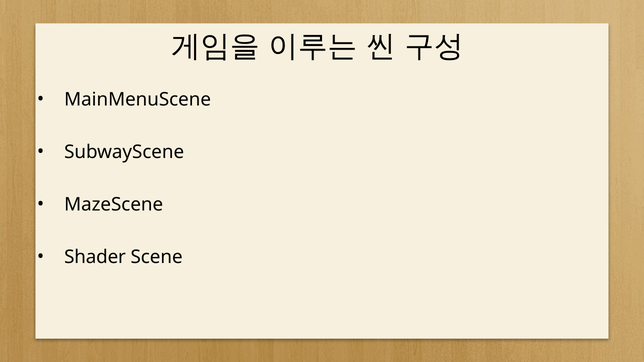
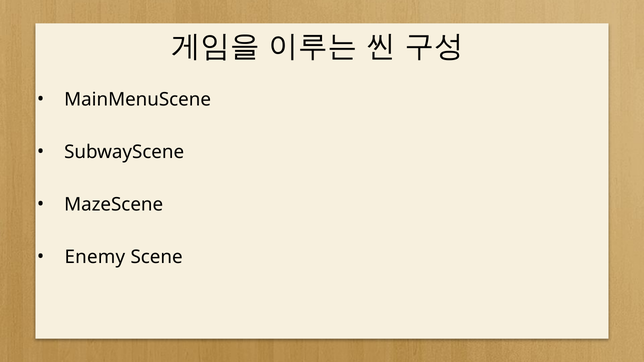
Shader: Shader -> Enemy (95, 257)
